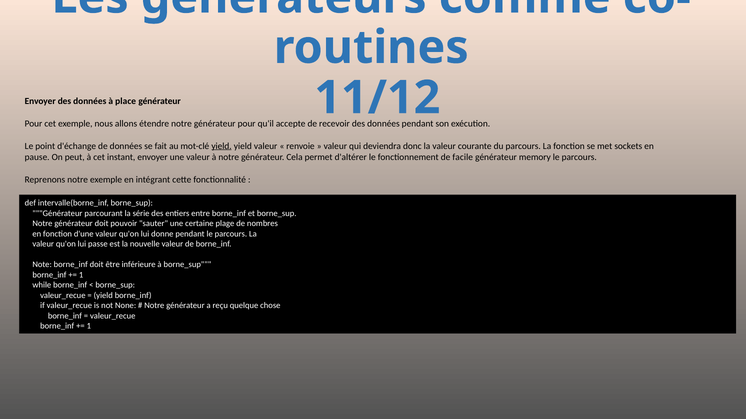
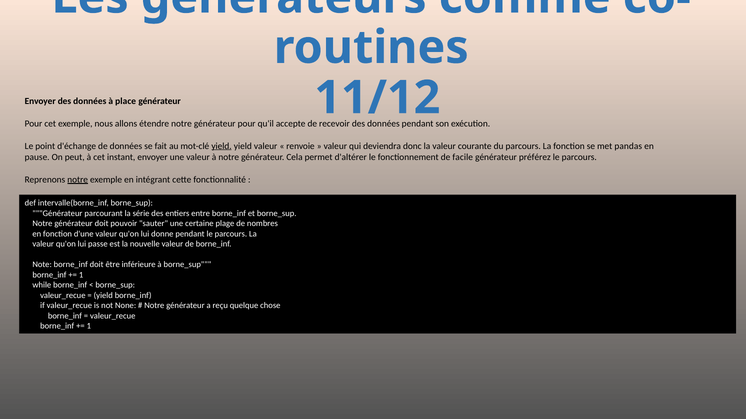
sockets: sockets -> pandas (628, 146)
memory: memory -> préférez (535, 157)
notre underline: none -> present (78, 180)
